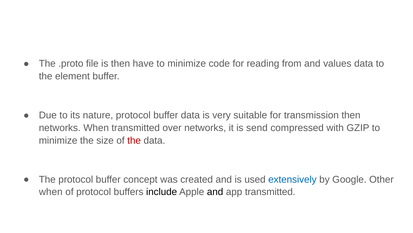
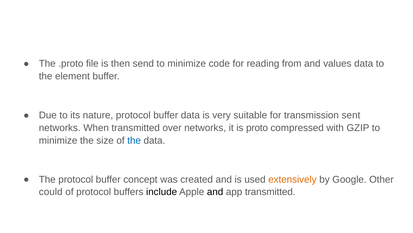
have: have -> send (143, 63)
transmission then: then -> sent (351, 115)
send: send -> proto (257, 127)
the colour: red -> blue (134, 140)
extensively colour: blue -> orange (292, 179)
when: when -> could (51, 192)
